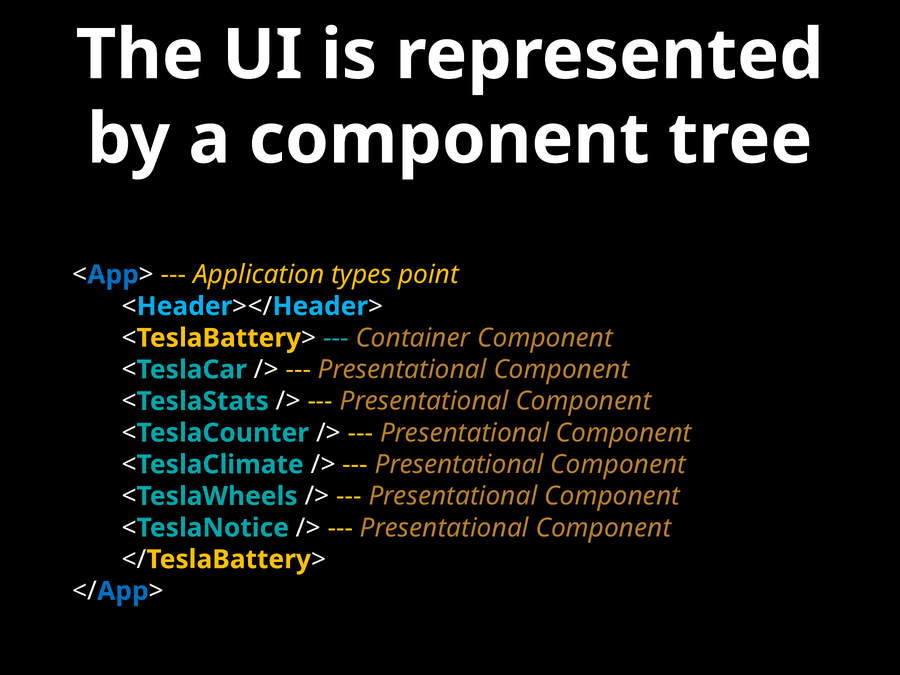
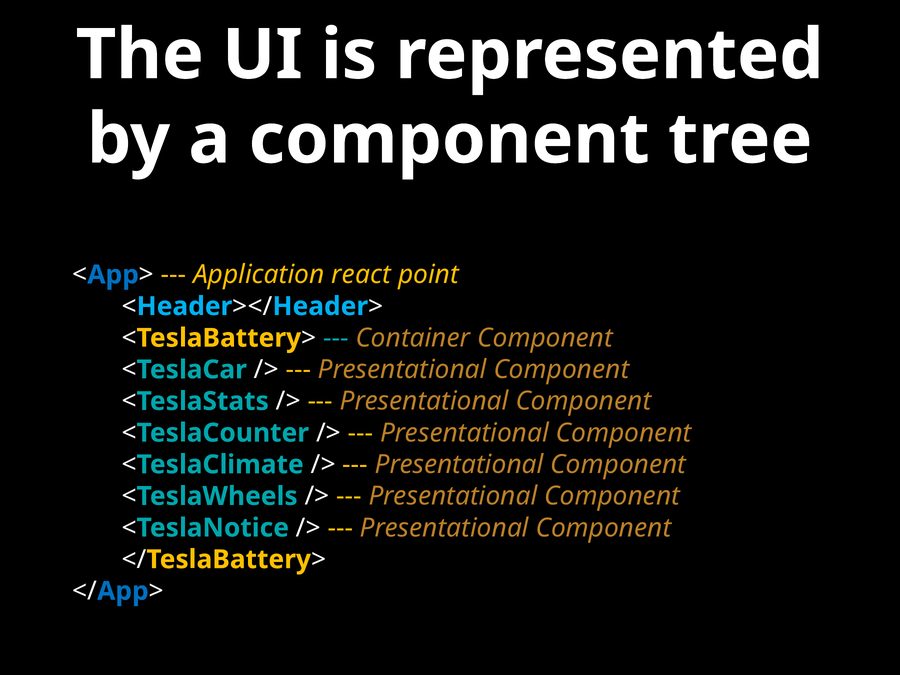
types: types -> react (361, 275)
